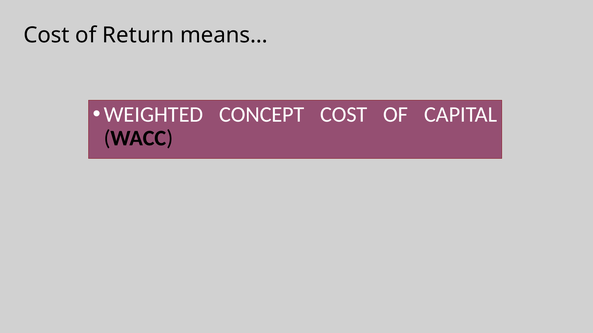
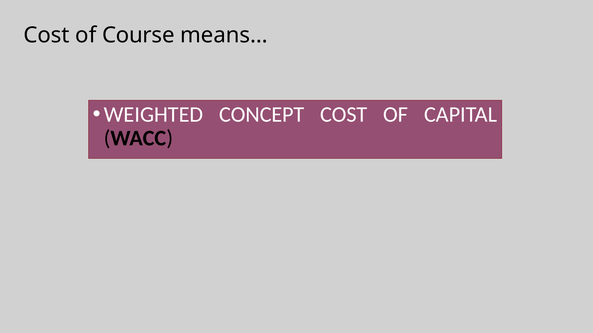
Return: Return -> Course (138, 35)
